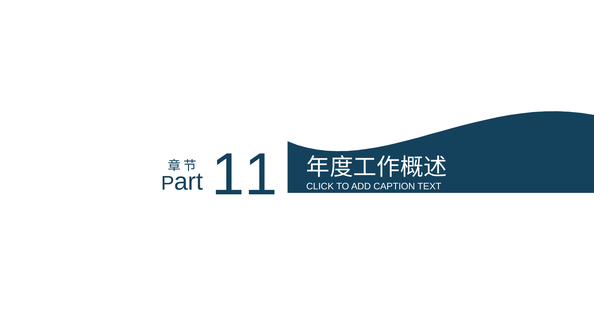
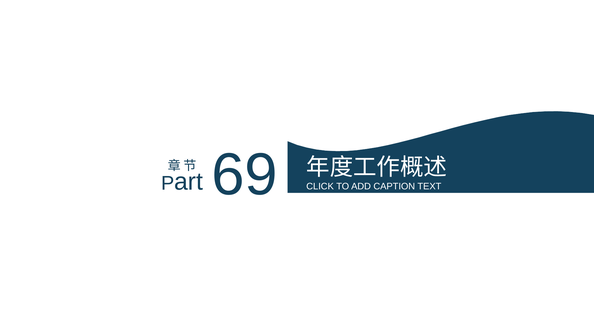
11: 11 -> 69 (245, 175)
